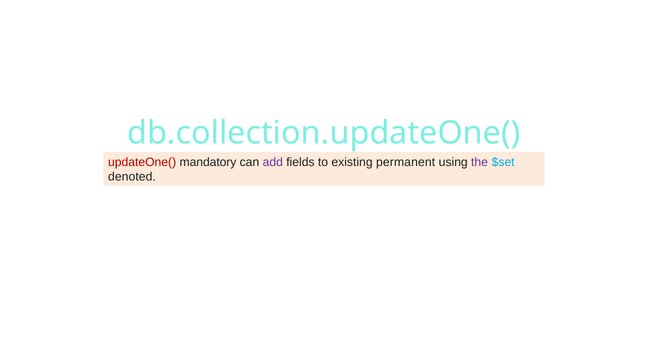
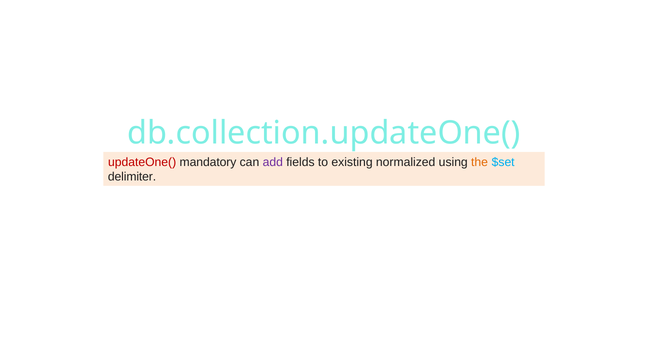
permanent: permanent -> normalized (406, 163)
the colour: purple -> orange (480, 163)
denoted: denoted -> delimiter (132, 177)
